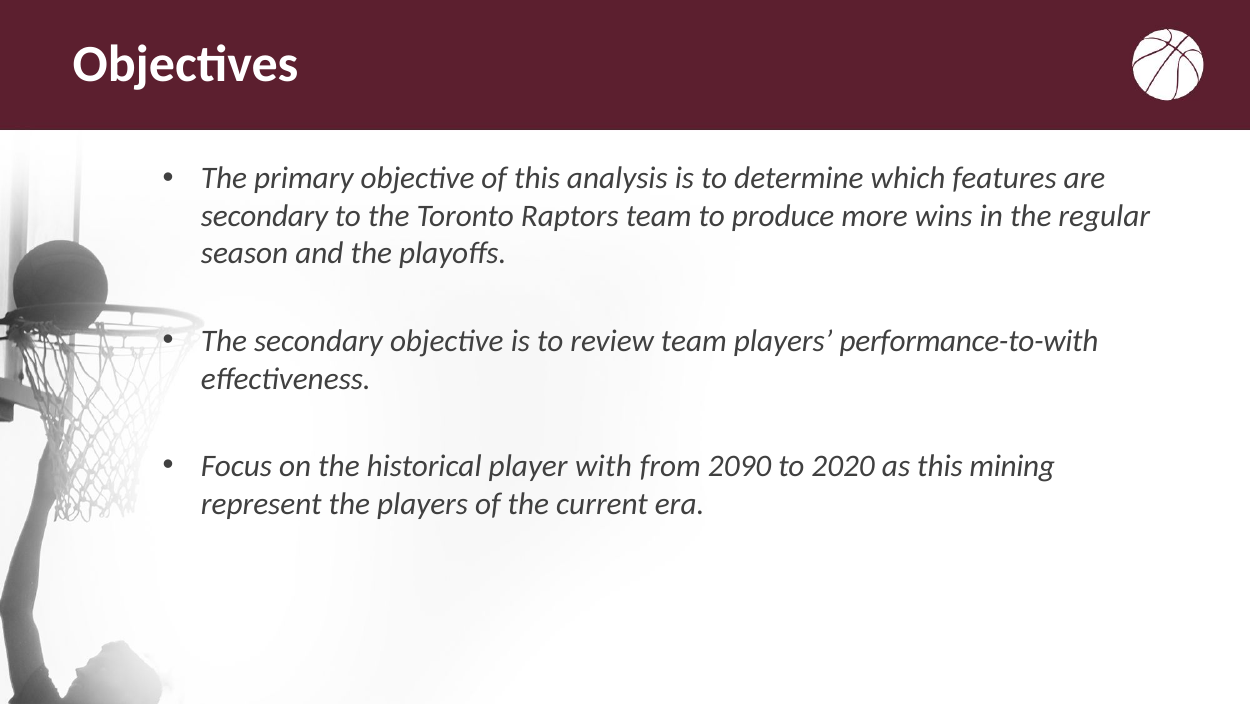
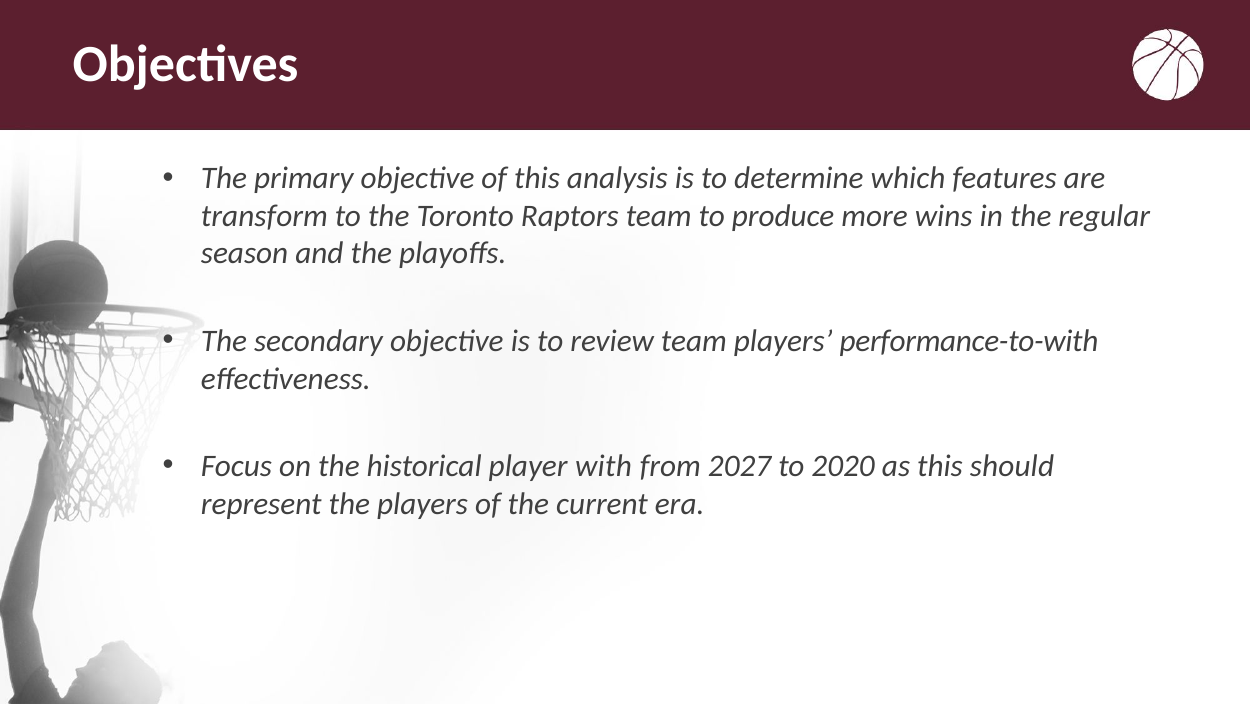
secondary: secondary -> transform (264, 216)
2090: 2090 -> 2027 (740, 466)
mining: mining -> should (1012, 466)
